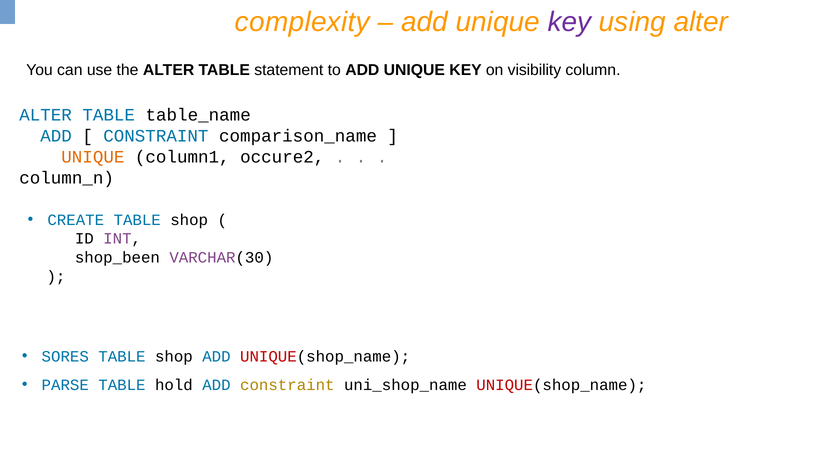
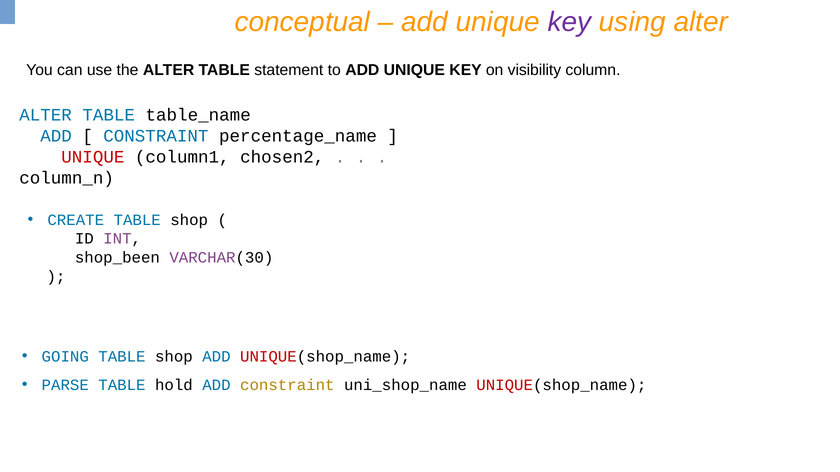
complexity: complexity -> conceptual (302, 22)
comparison_name: comparison_name -> percentage_name (298, 136)
UNIQUE colour: orange -> red (93, 157)
occure2: occure2 -> chosen2 (282, 157)
SORES: SORES -> GOING (65, 357)
